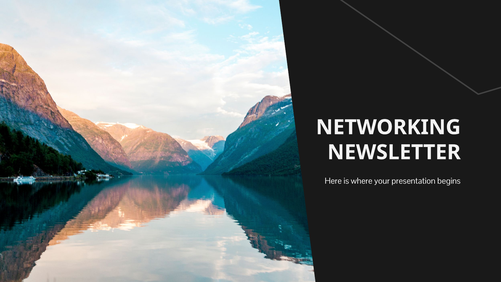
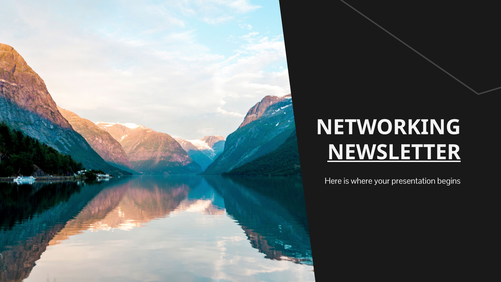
NEWSLETTER underline: none -> present (394, 152)
